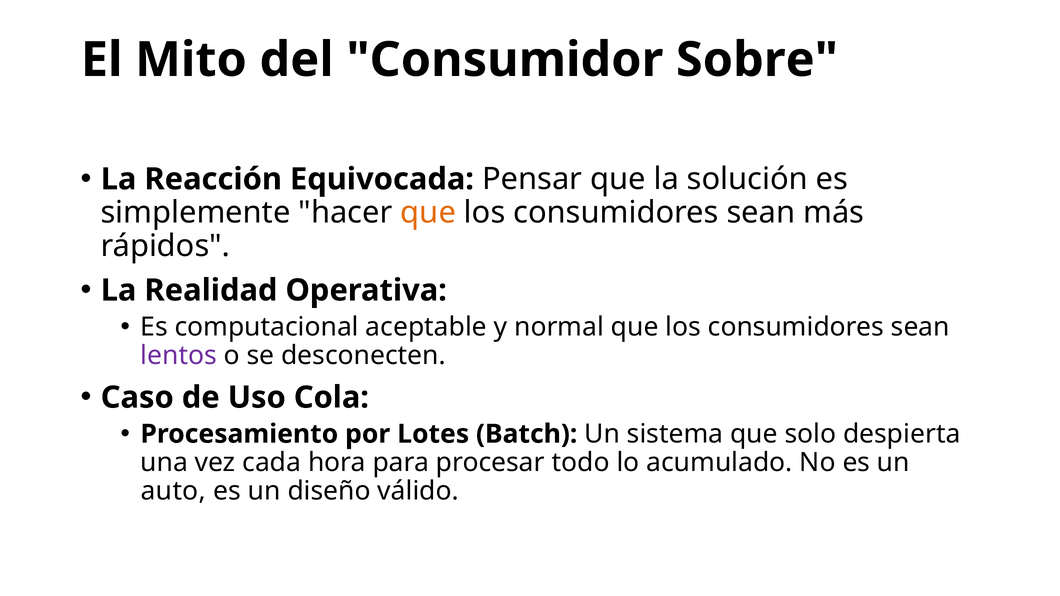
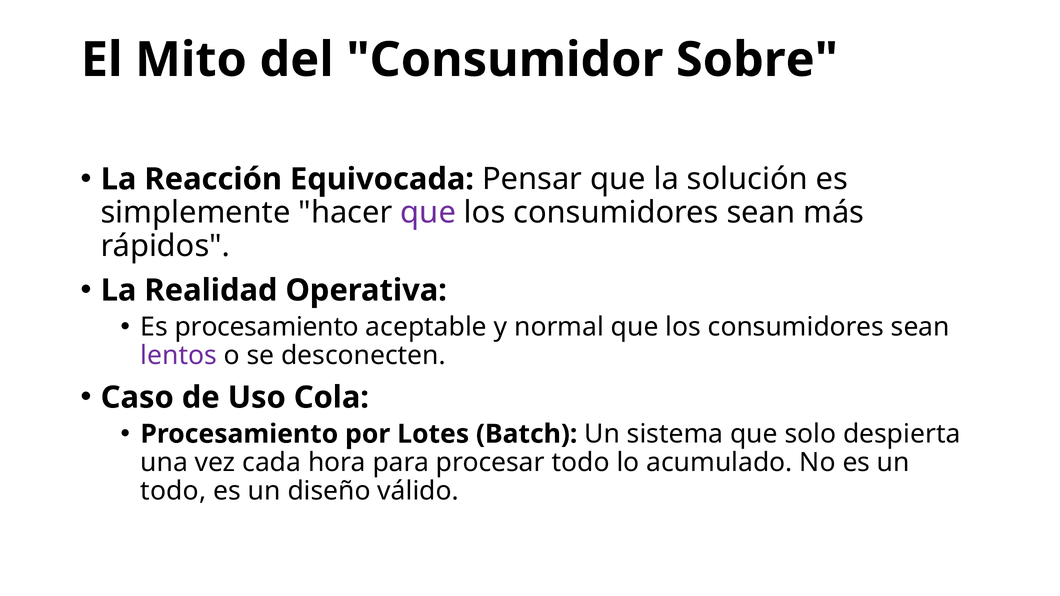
que colour: orange -> purple (428, 213)
Es computacional: computacional -> procesamiento (267, 327)
auto: auto -> todo (173, 491)
